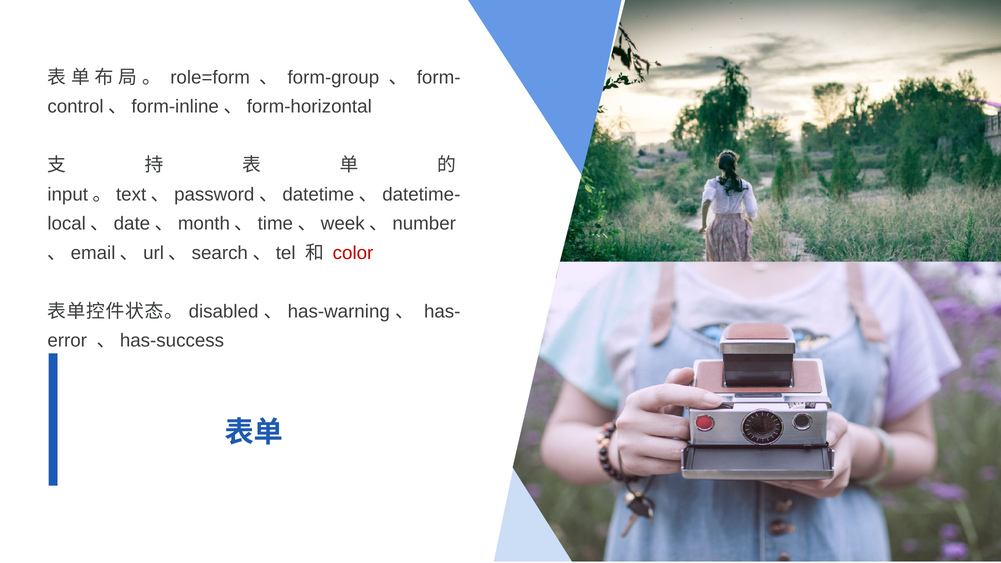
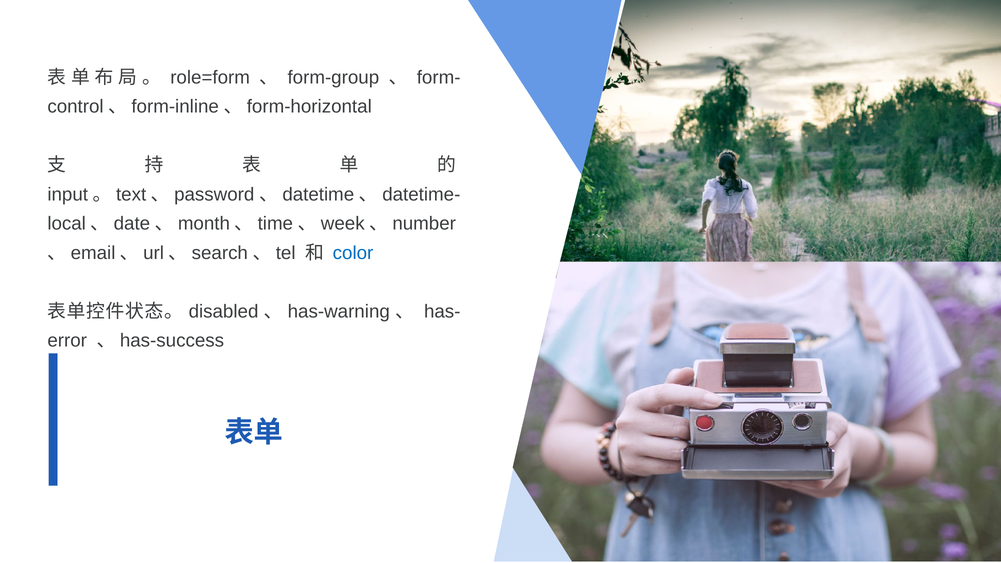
color colour: red -> blue (353, 253)
